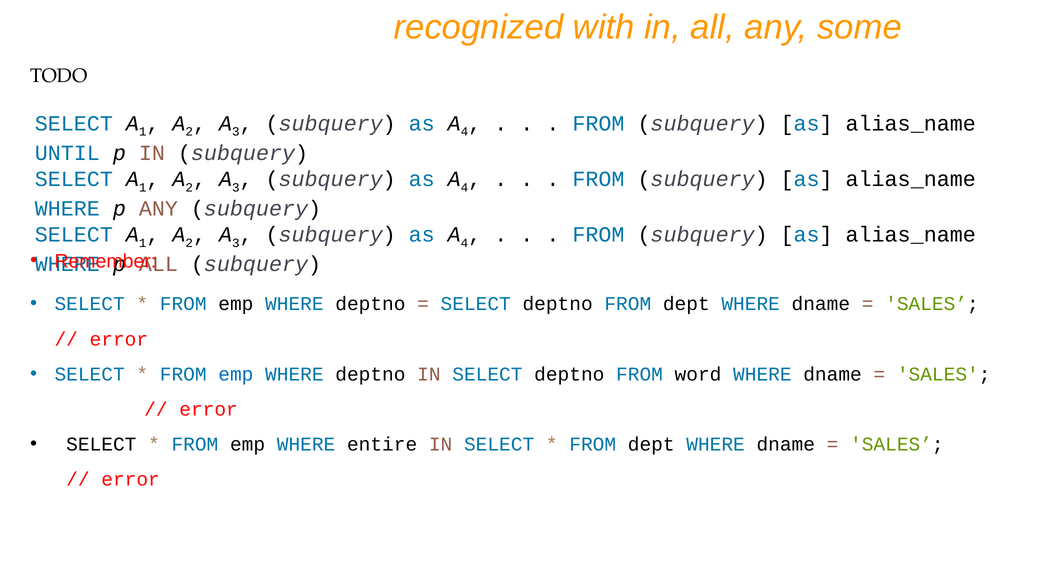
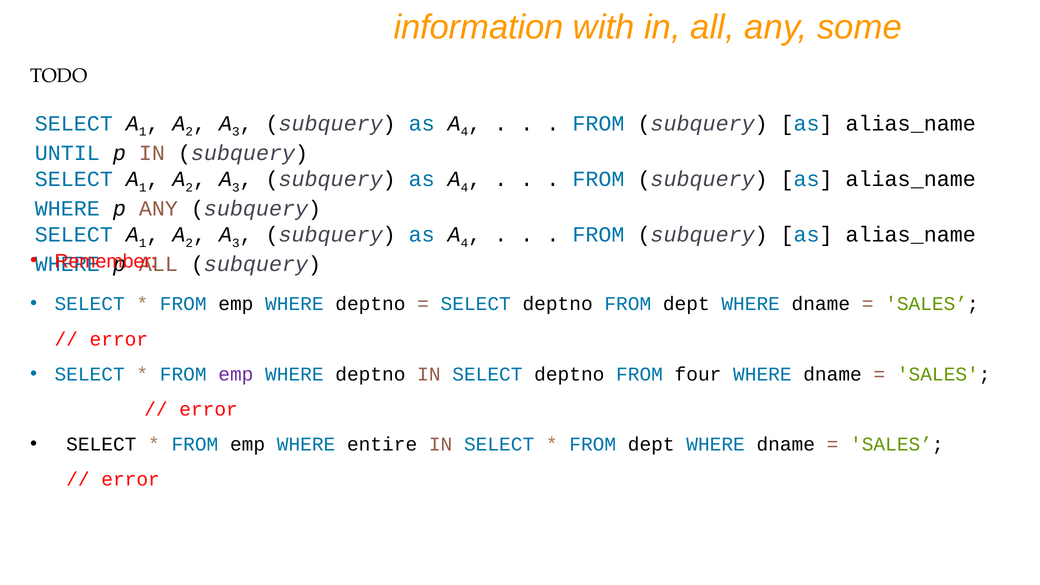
recognized: recognized -> information (479, 27)
emp colour: blue -> purple (236, 374)
word: word -> four (698, 374)
